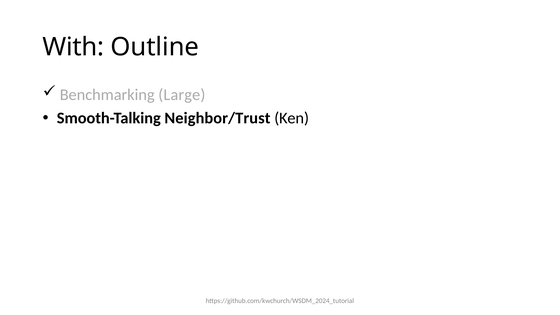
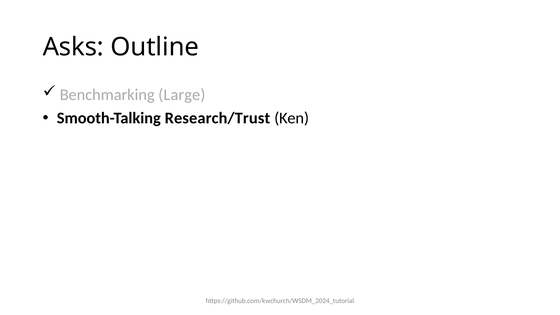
With: With -> Asks (73, 47)
Neighbor/Trust: Neighbor/Trust -> Research/Trust (217, 118)
